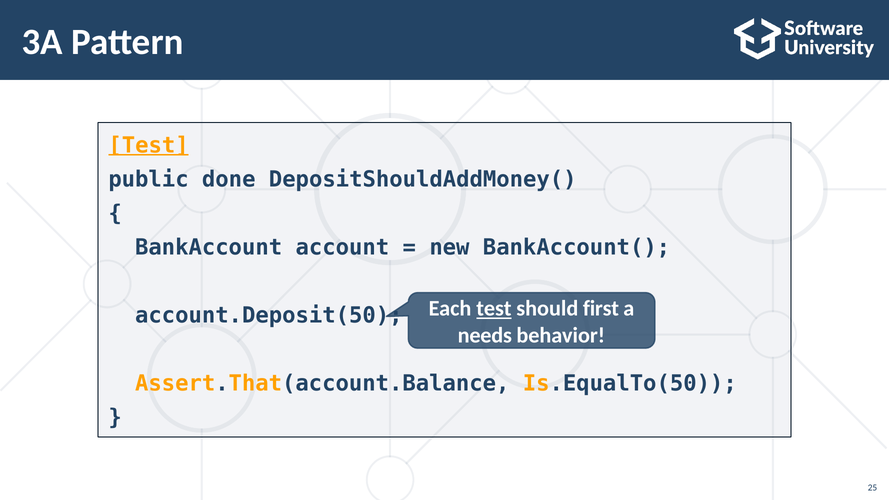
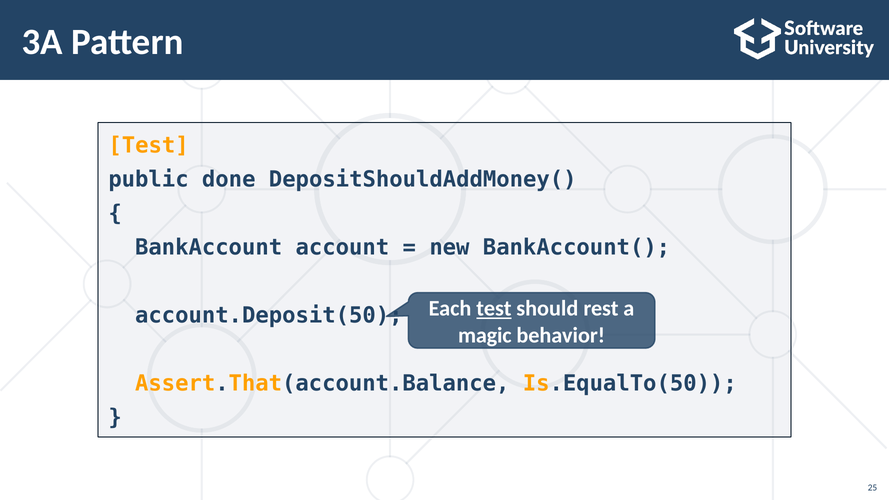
Test underline: present -> none (149, 145)
first: first -> rest (601, 309)
needs: needs -> magic (485, 335)
